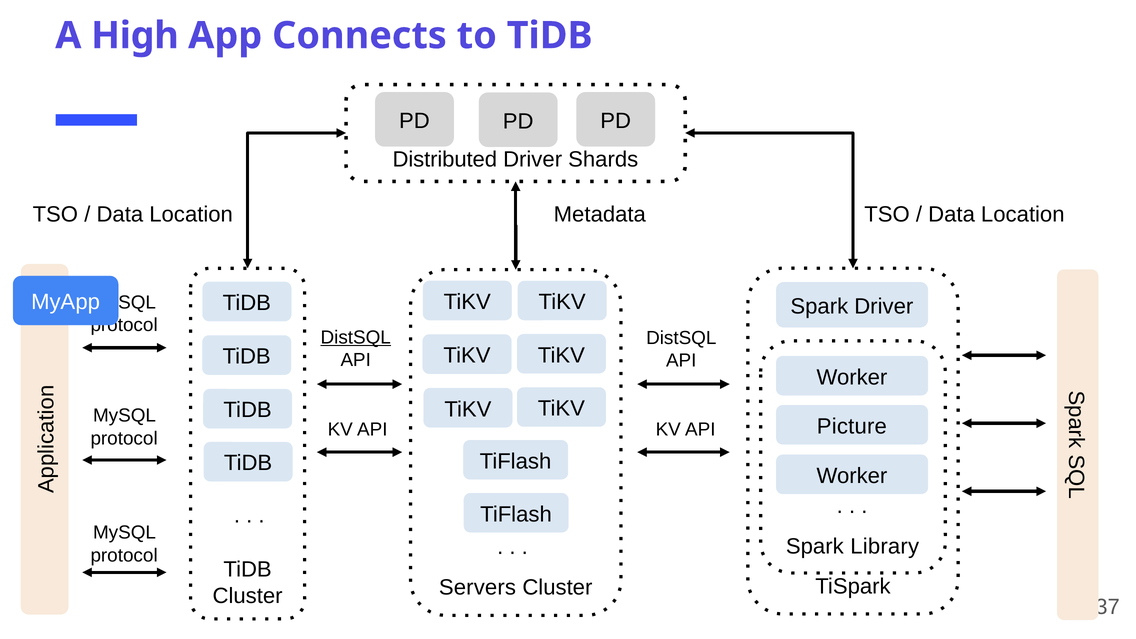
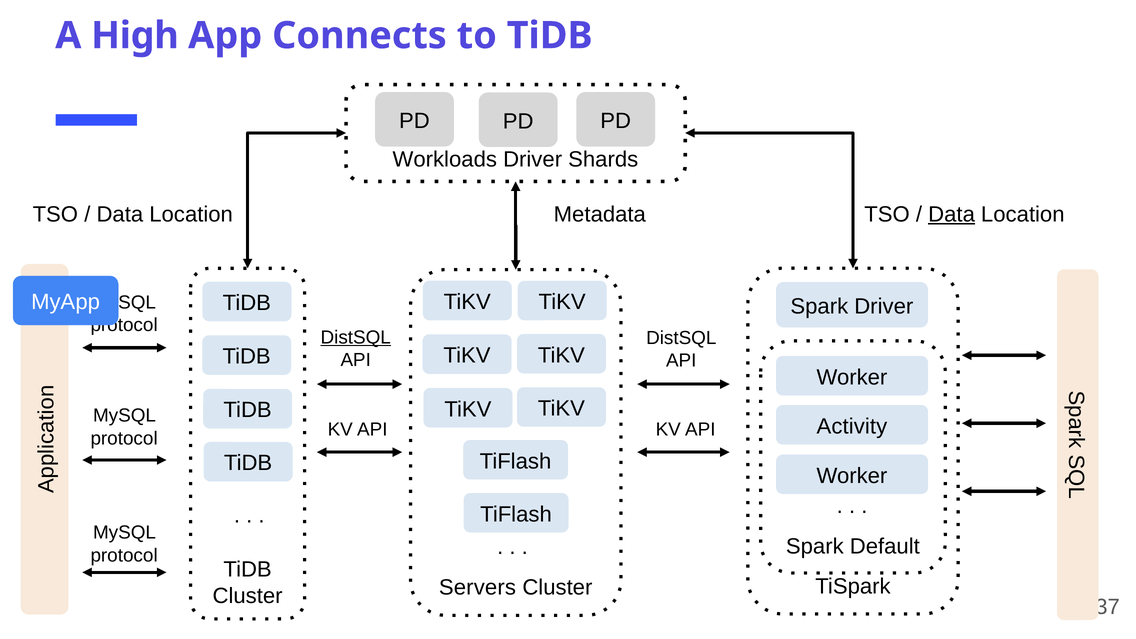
Distributed: Distributed -> Workloads (445, 159)
Data underline: none -> present (952, 214)
Picture: Picture -> Activity (852, 426)
Library: Library -> Default (885, 547)
